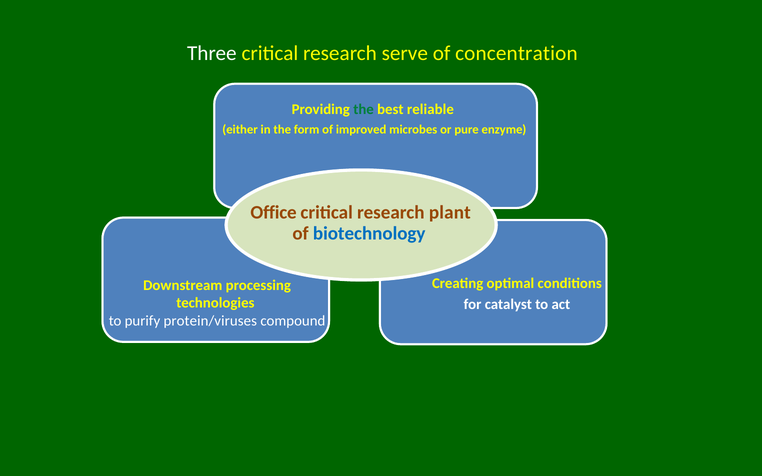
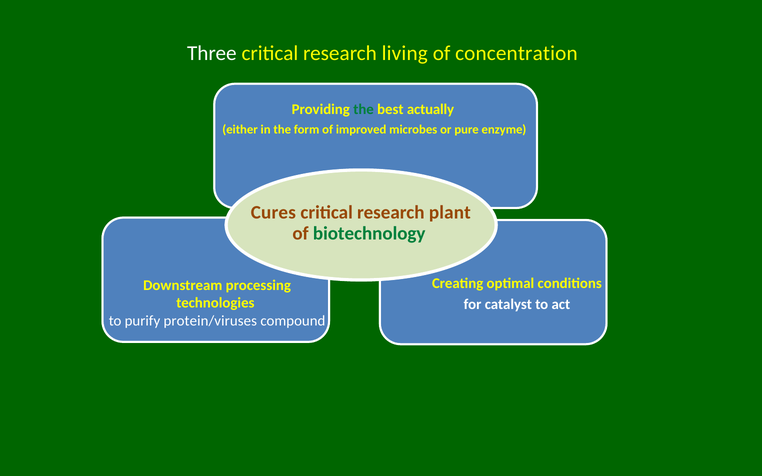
serve: serve -> living (405, 53)
reliable: reliable -> actually (431, 109)
Office: Office -> Cures (273, 213)
biotechnology colour: blue -> green (369, 233)
